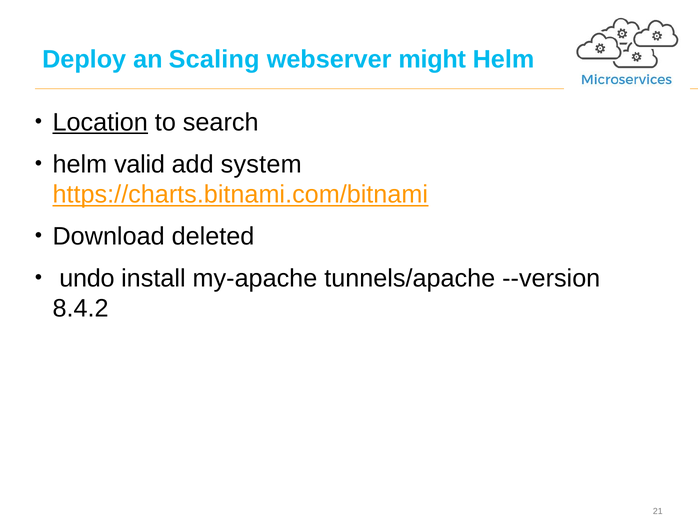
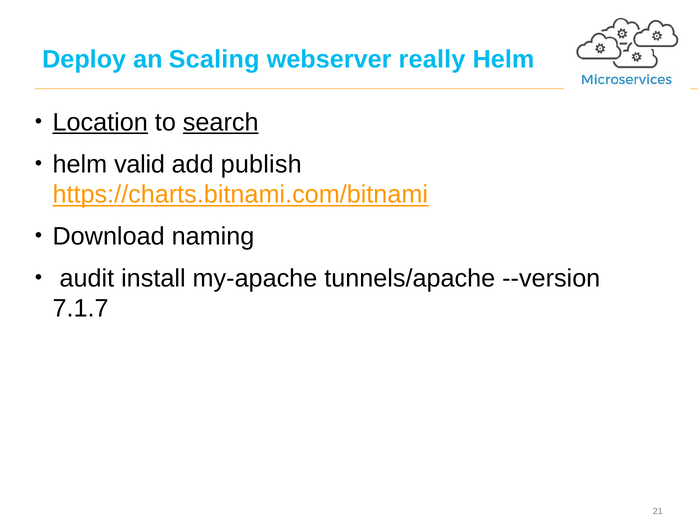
might: might -> really (432, 60)
search underline: none -> present (221, 122)
system: system -> publish (261, 164)
deleted: deleted -> naming (213, 236)
undo: undo -> audit (87, 278)
8.4.2: 8.4.2 -> 7.1.7 (81, 308)
